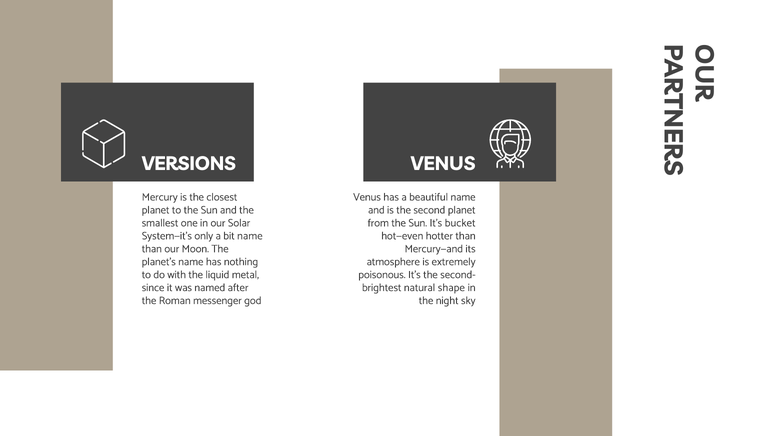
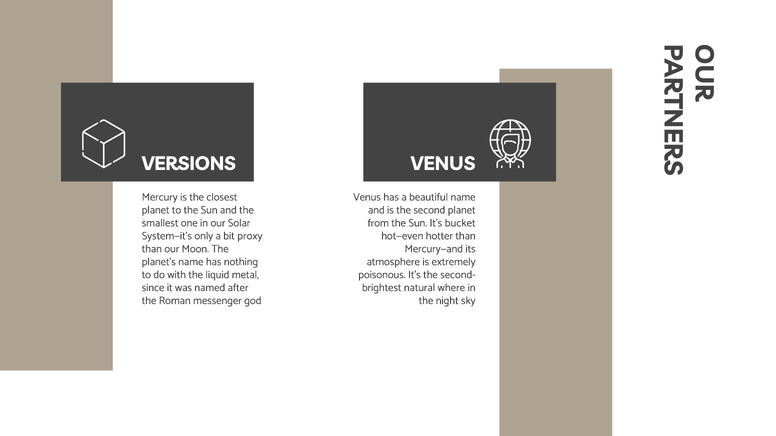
bit name: name -> proxy (250, 236)
shape: shape -> where (451, 288)
